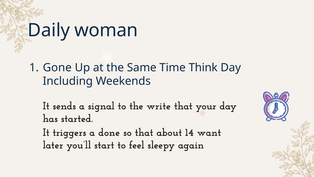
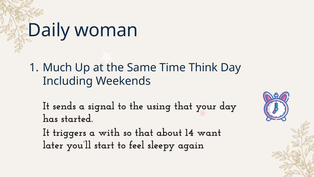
Gone: Gone -> Much (57, 67)
write: write -> using (159, 106)
done: done -> with (109, 132)
